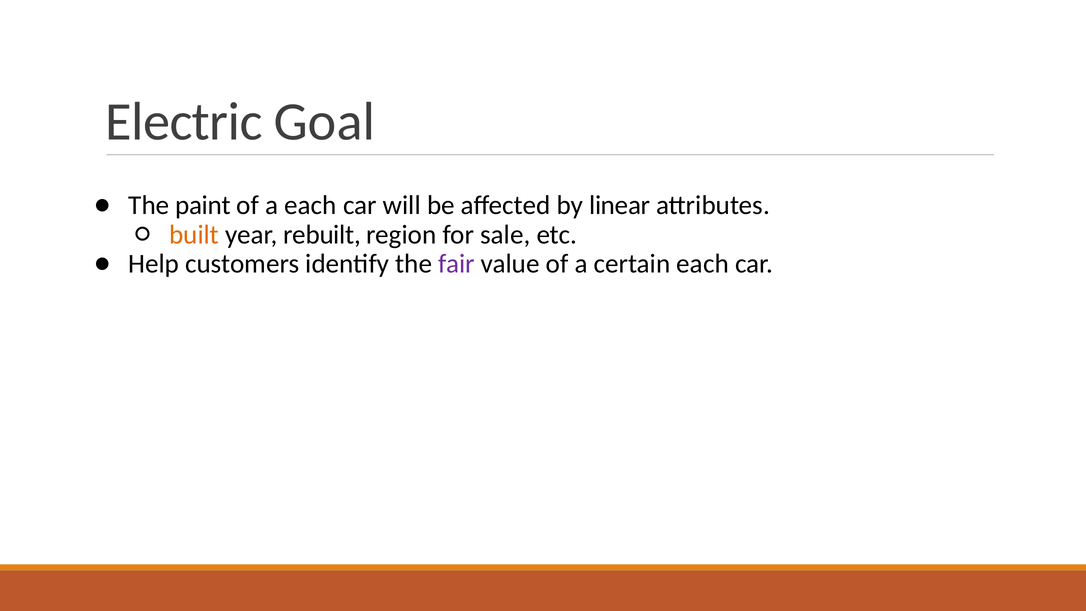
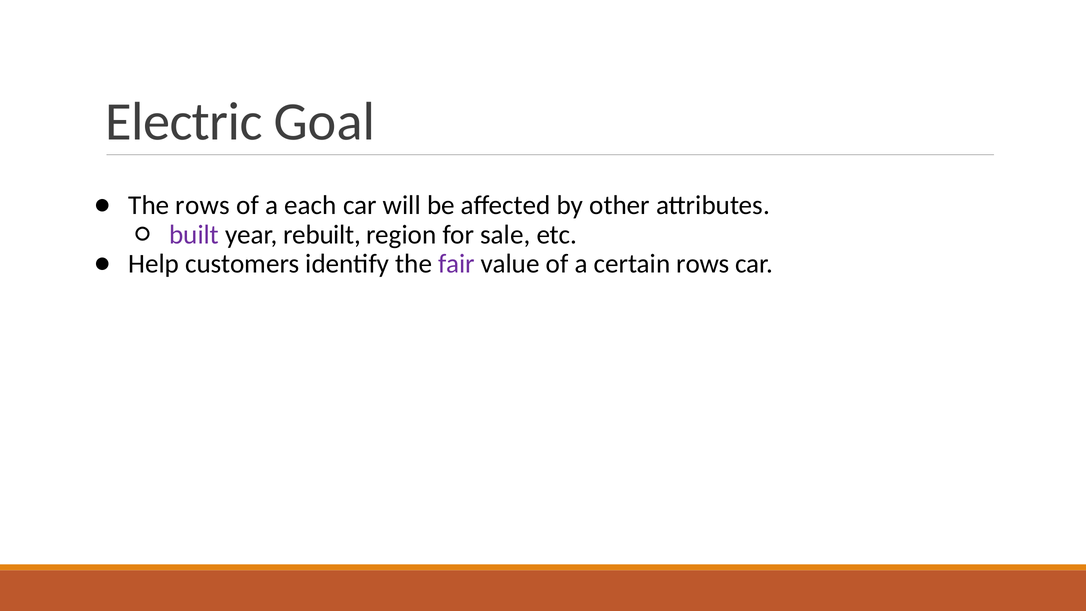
The paint: paint -> rows (203, 205)
linear: linear -> other (620, 205)
built colour: orange -> purple (194, 235)
certain each: each -> rows (703, 264)
